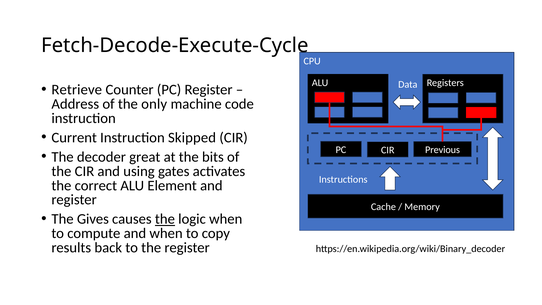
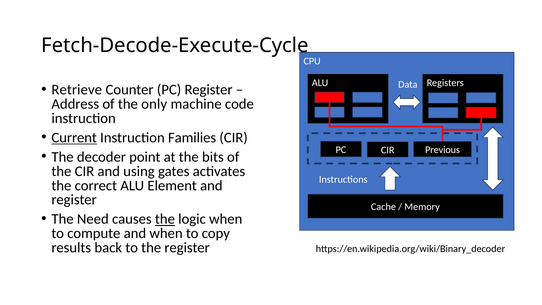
Current underline: none -> present (74, 138)
Skipped: Skipped -> Families (192, 138)
great: great -> point (145, 157)
Gives: Gives -> Need (93, 219)
